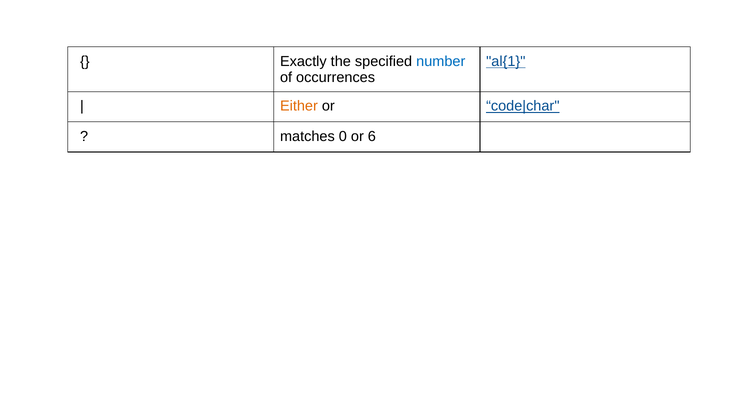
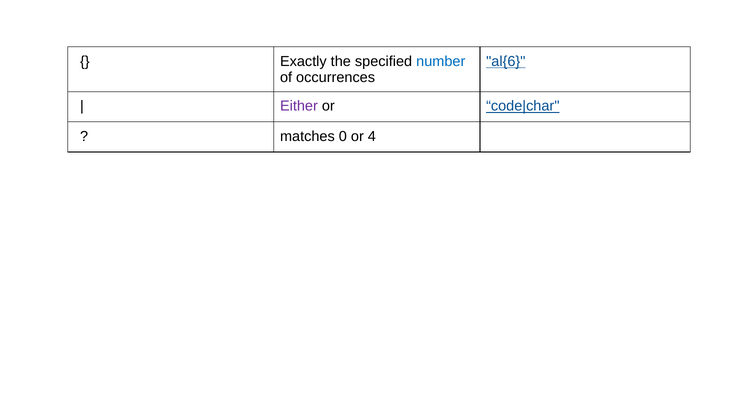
al{1: al{1 -> al{6 (506, 61)
Either colour: orange -> purple (299, 106)
6: 6 -> 4 (372, 136)
